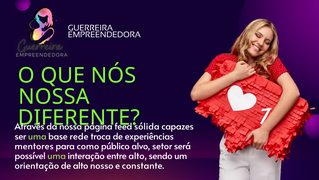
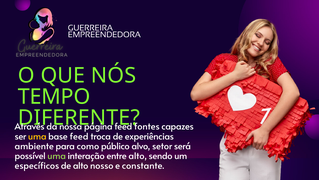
NOSSA: NOSSA -> TEMPO (54, 96)
sólida: sólida -> fontes (147, 126)
uma colour: light green -> yellow (37, 136)
base rede: rede -> feed (79, 136)
mentores: mentores -> ambiente (34, 146)
orientação: orientação -> específicos (37, 165)
